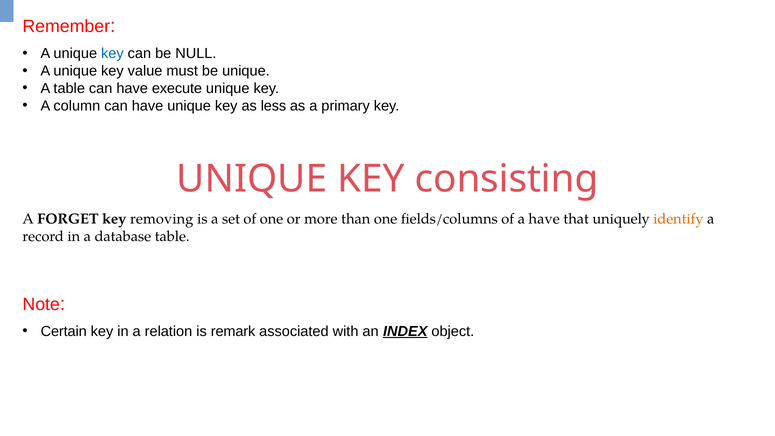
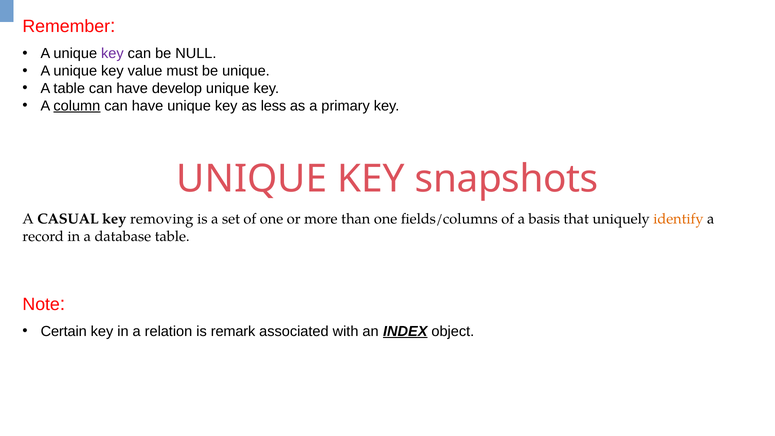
key colour: blue -> purple (112, 54)
execute: execute -> develop (177, 88)
column underline: none -> present (77, 106)
consisting: consisting -> snapshots (507, 179)
FORGET: FORGET -> CASUAL (68, 219)
a have: have -> basis (544, 219)
